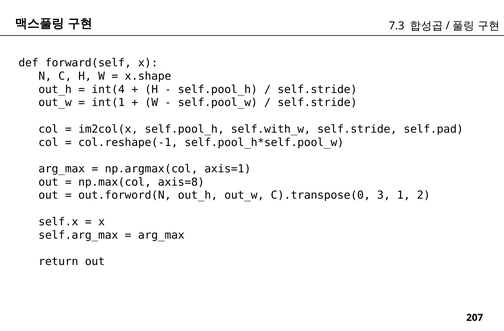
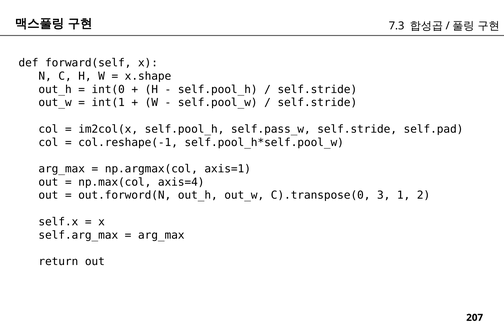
int(4: int(4 -> int(0 (108, 89)
self.with_w: self.with_w -> self.pass_w (271, 129)
axis=8: axis=8 -> axis=4 (181, 182)
